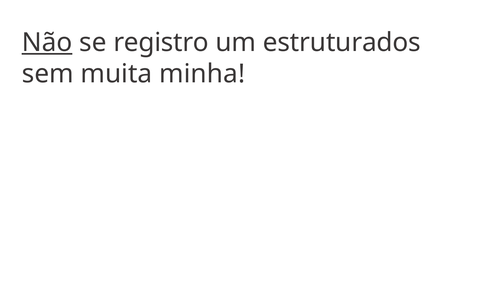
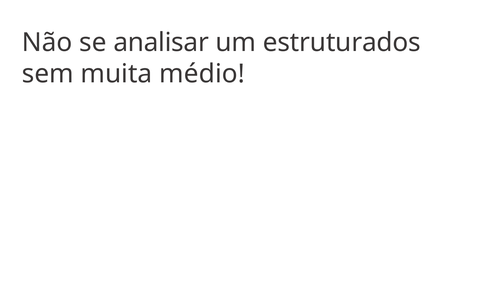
Não underline: present -> none (47, 43)
registro: registro -> analisar (161, 43)
minha: minha -> médio (202, 74)
